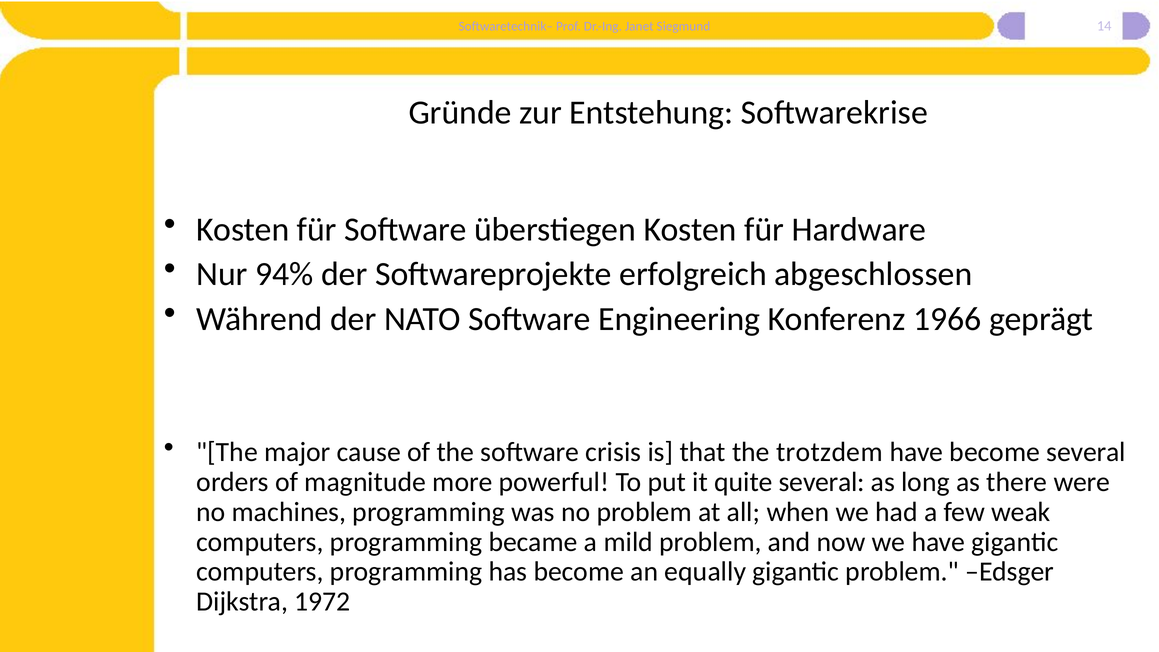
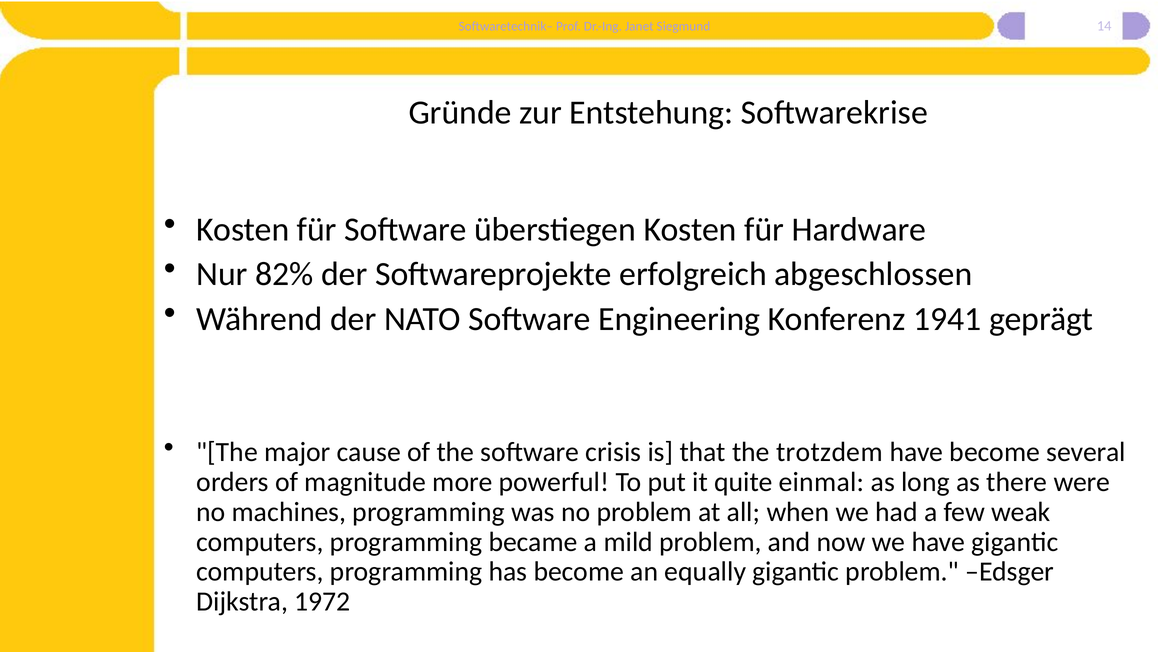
94%: 94% -> 82% (284, 274)
1966: 1966 -> 1941 (947, 319)
quite several: several -> einmal (822, 482)
